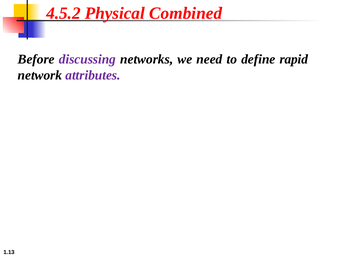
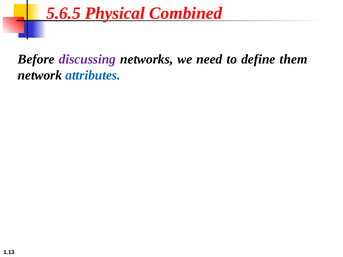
4.5.2: 4.5.2 -> 5.6.5 (63, 13)
rapid: rapid -> them (294, 59)
attributes colour: purple -> blue (93, 75)
